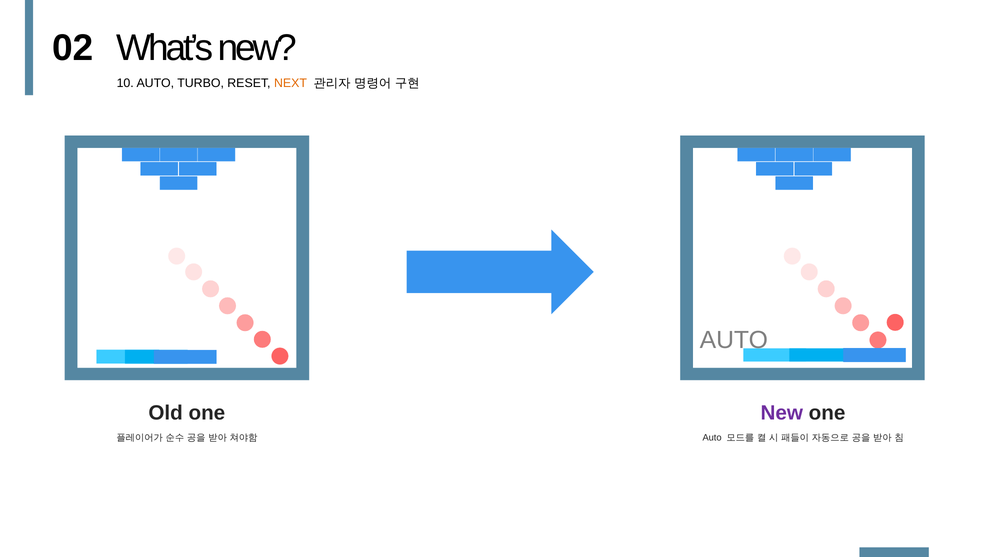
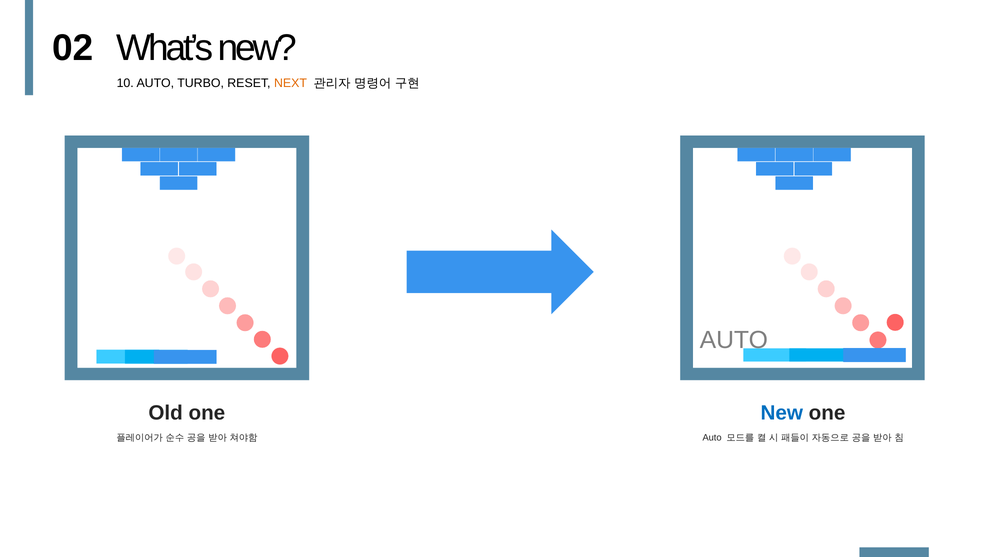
New colour: purple -> blue (782, 413)
